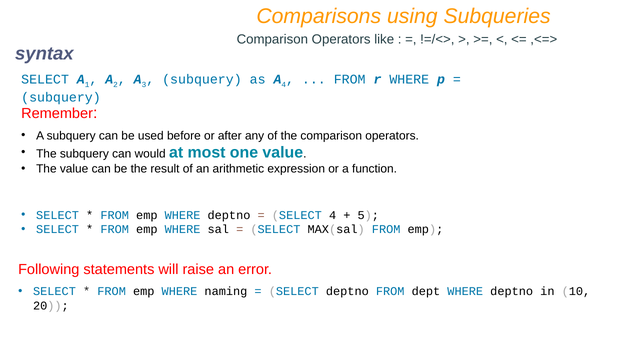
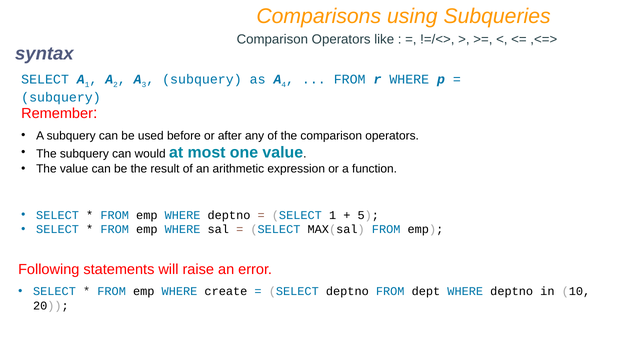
SELECT 4: 4 -> 1 (333, 215)
naming: naming -> create (226, 292)
